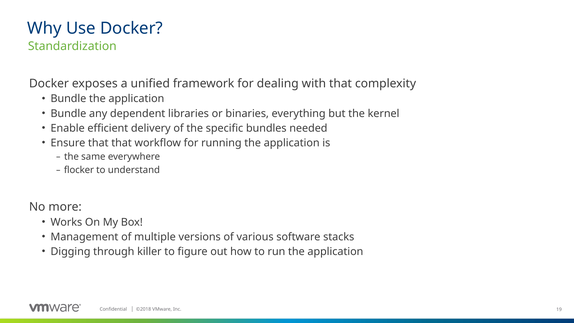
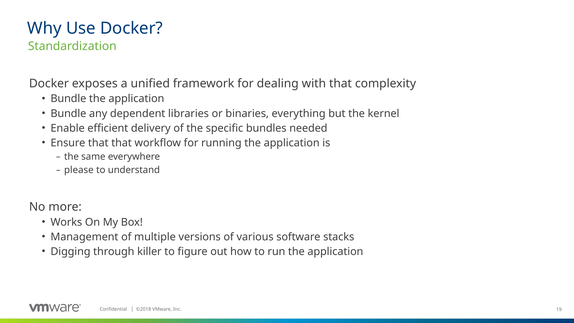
flocker: flocker -> please (79, 170)
